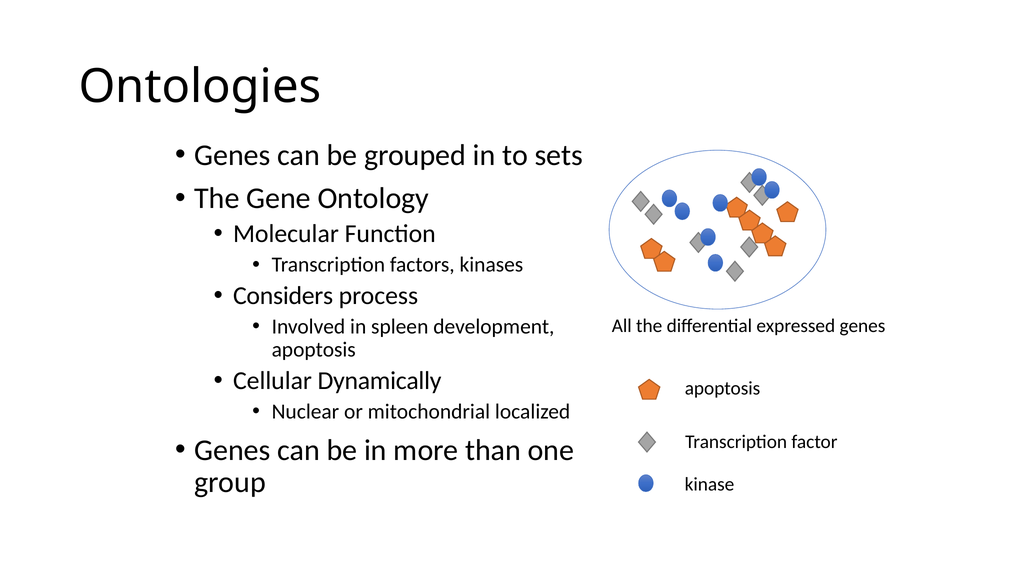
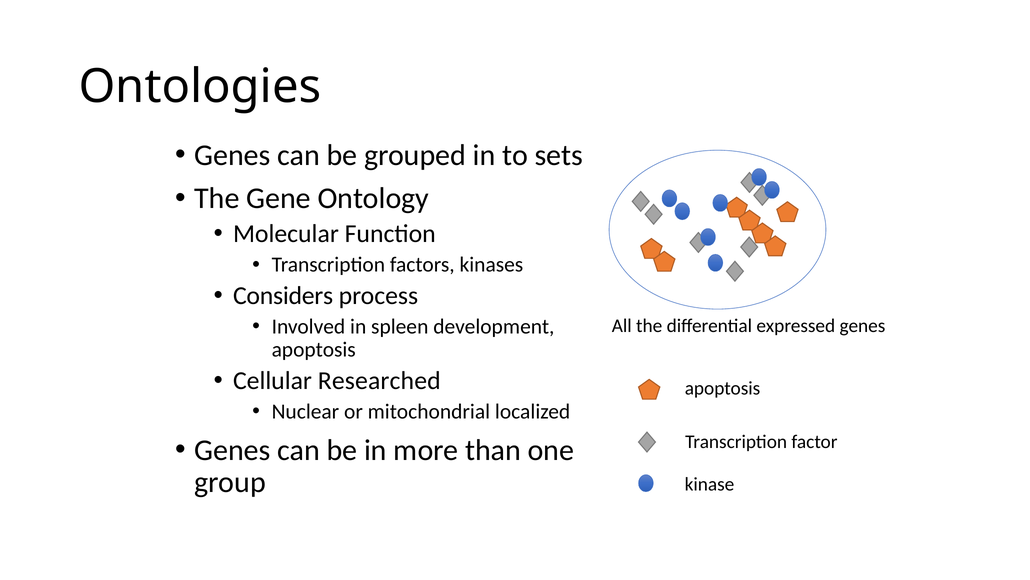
Dynamically: Dynamically -> Researched (379, 380)
